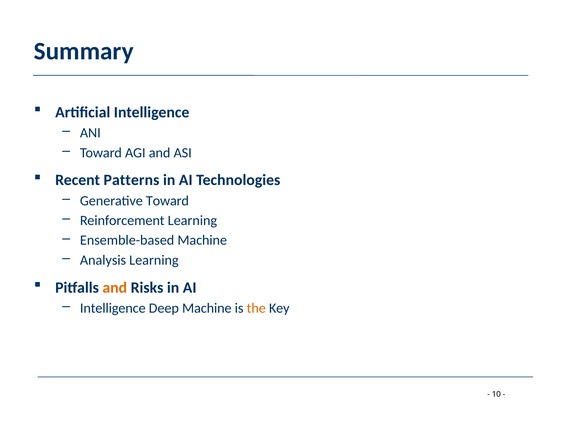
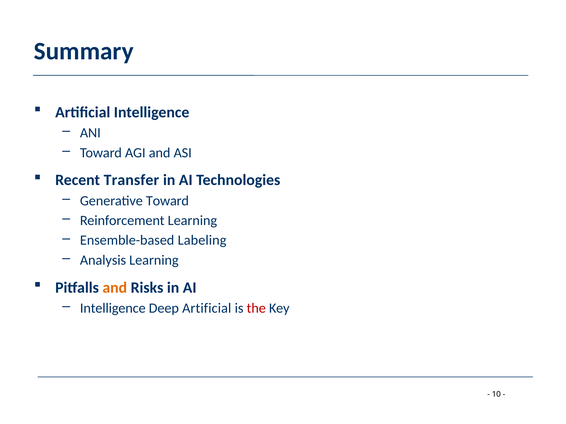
Patterns: Patterns -> Transfer (131, 180)
Ensemble-based Machine: Machine -> Labeling (202, 241)
Deep Machine: Machine -> Artificial (207, 309)
the colour: orange -> red (256, 309)
